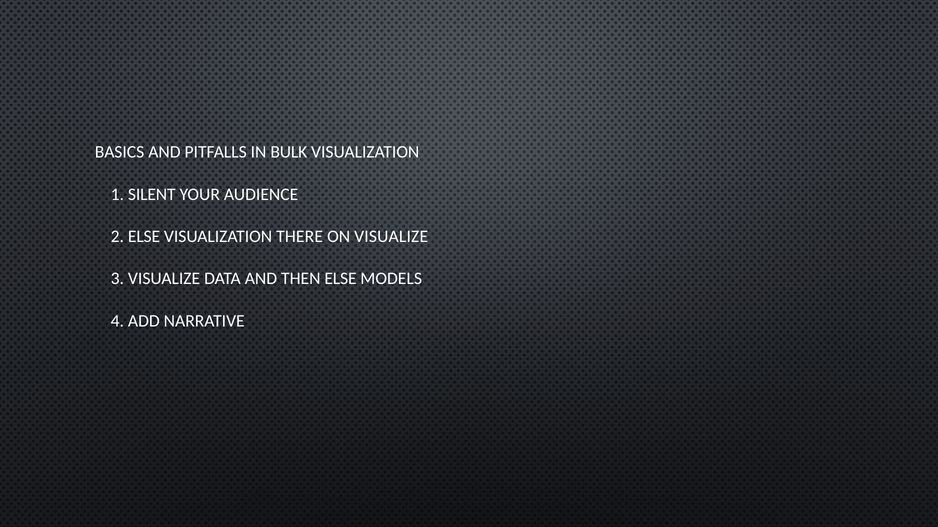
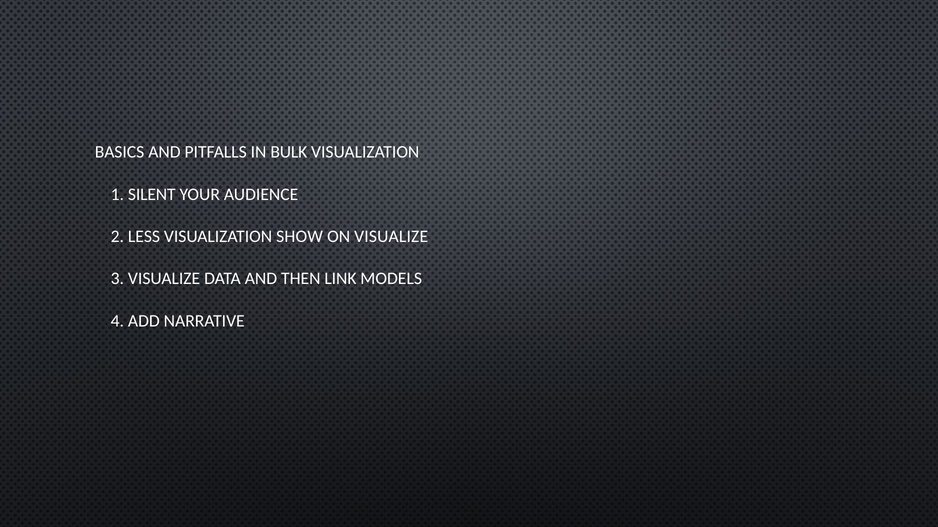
2 ELSE: ELSE -> LESS (144, 237)
THERE: THERE -> SHOW (300, 237)
THEN ELSE: ELSE -> LINK (340, 279)
